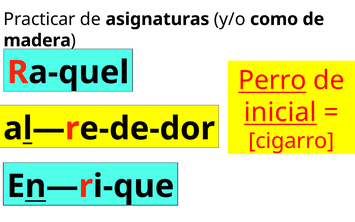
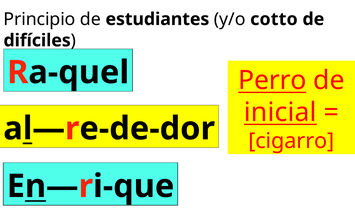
Practicar: Practicar -> Principio (39, 19)
asignaturas: asignaturas -> estudiantes (157, 19)
como: como -> cotto (274, 19)
madera: madera -> difíciles (37, 40)
